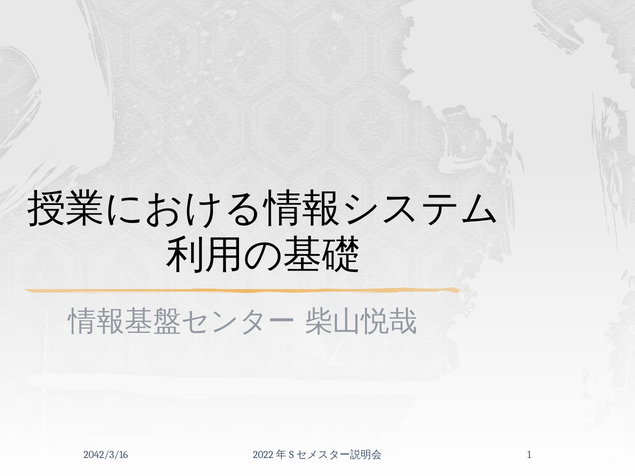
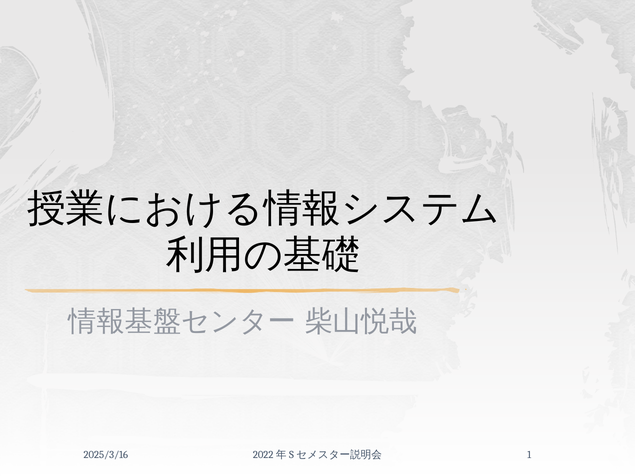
2042/3/16: 2042/3/16 -> 2025/3/16 (106, 455)
